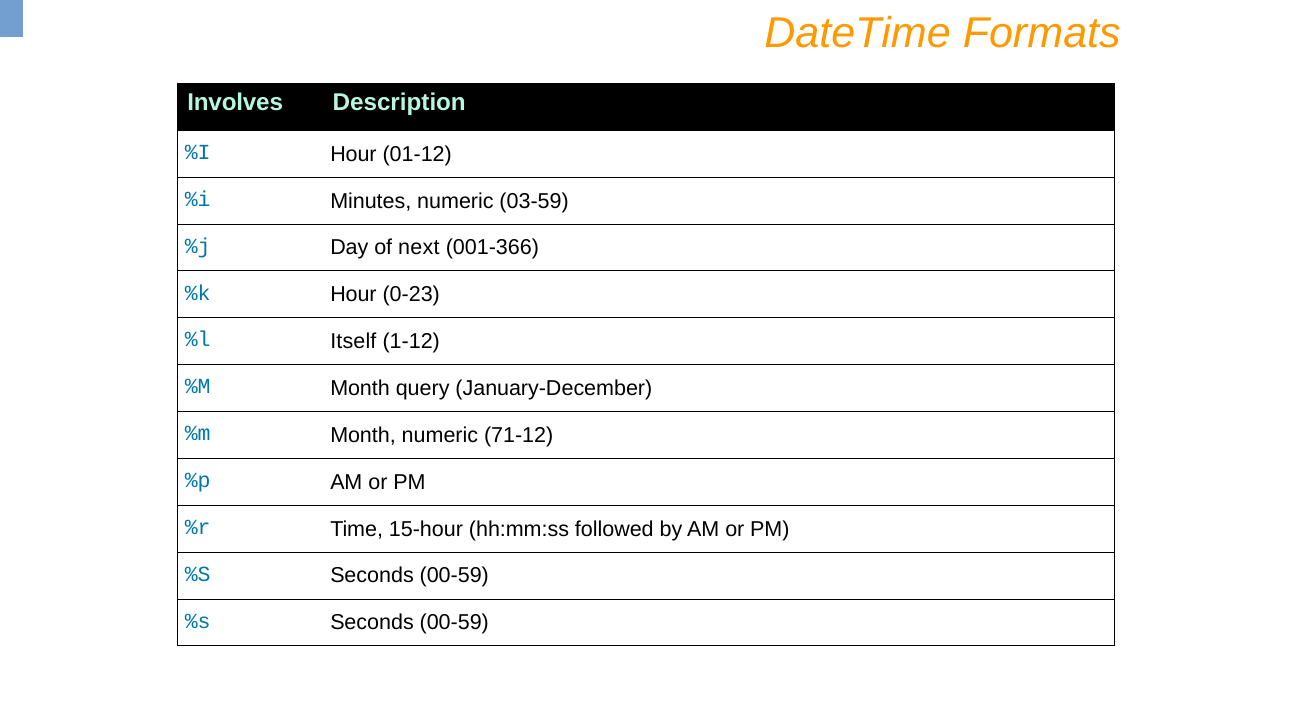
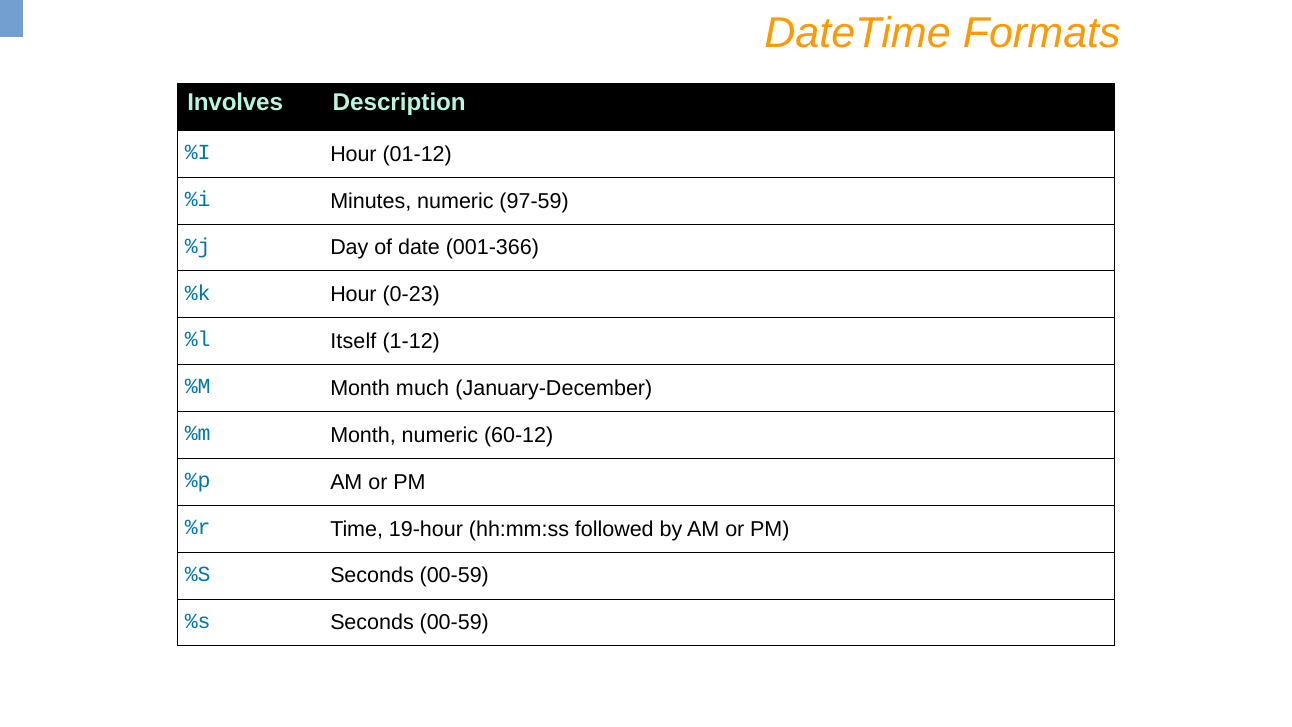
03-59: 03-59 -> 97-59 (534, 201)
next: next -> date (419, 248)
query: query -> much (423, 388)
71-12: 71-12 -> 60-12 (519, 435)
15-hour: 15-hour -> 19-hour (426, 529)
